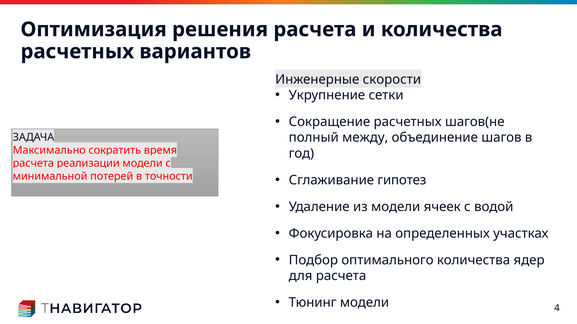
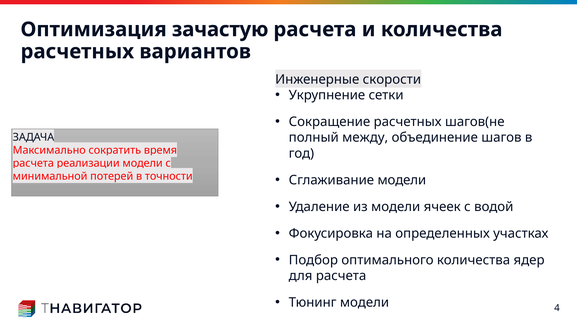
решения: решения -> зачастую (220, 30)
Сглаживание гипотез: гипотез -> модели (402, 180)
